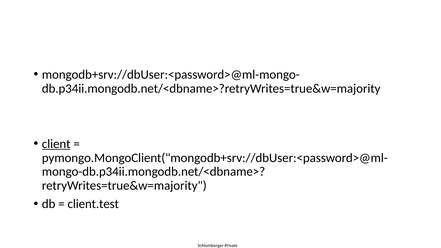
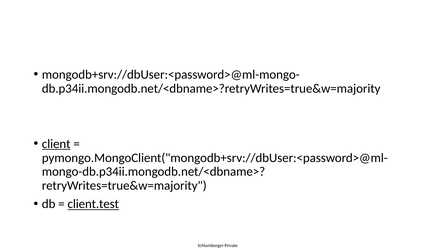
client.test underline: none -> present (93, 204)
